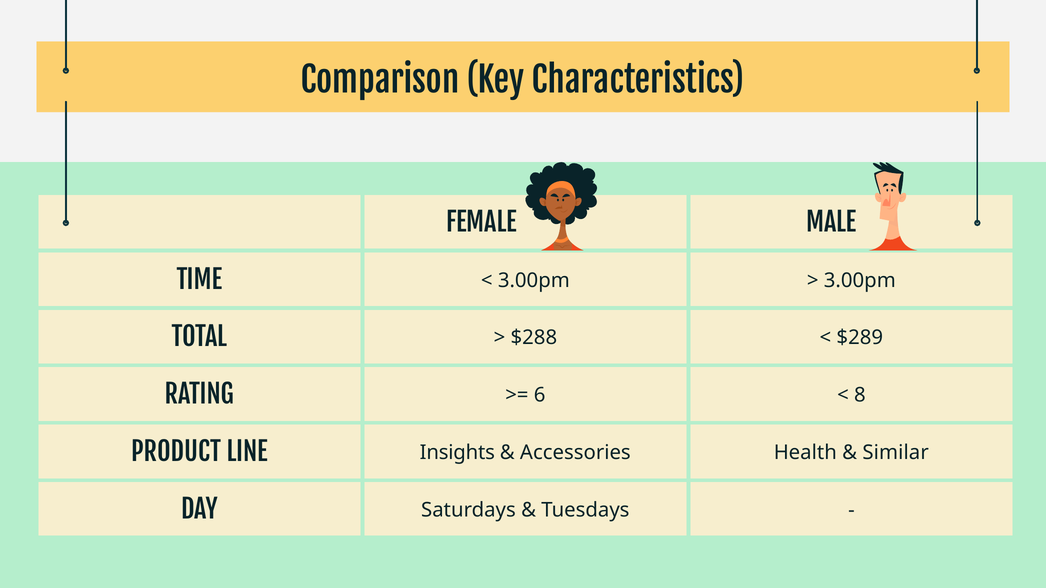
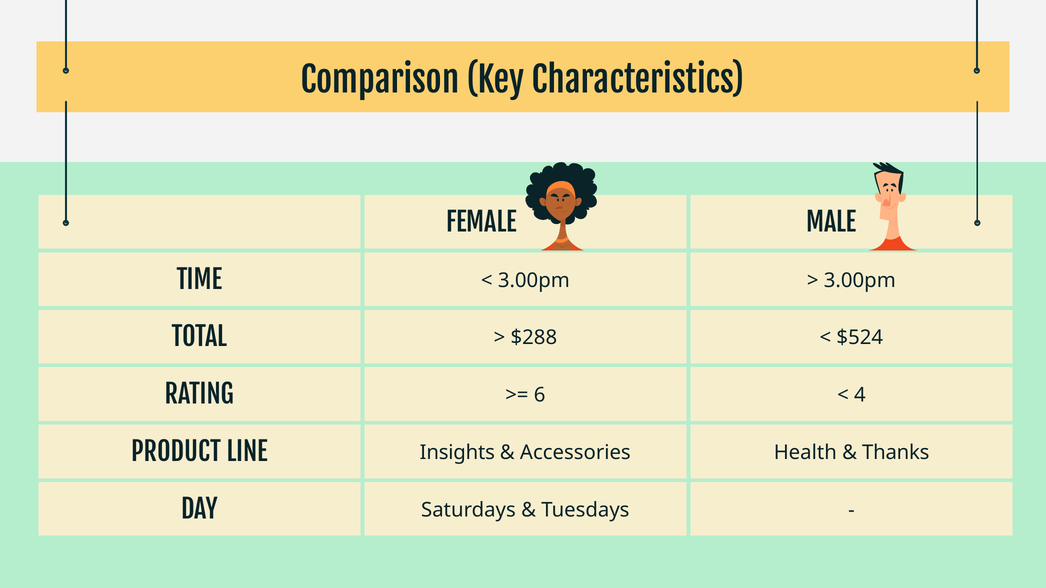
$289: $289 -> $524 (860, 338)
8: 8 -> 4 (860, 395)
Similar: Similar -> Thanks (896, 453)
